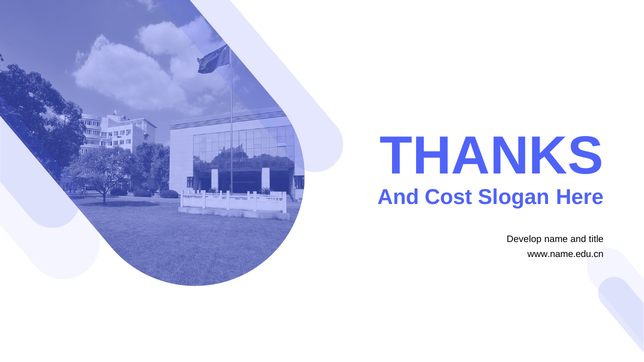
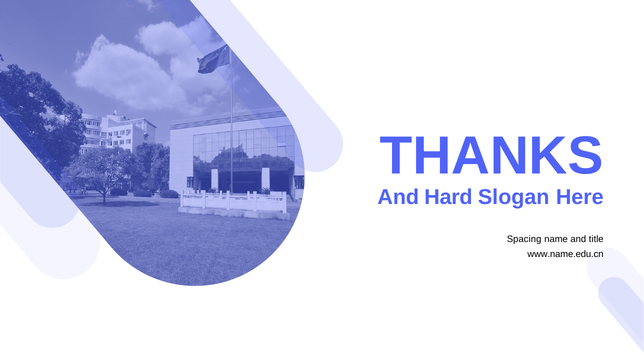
Cost: Cost -> Hard (448, 197)
Develop: Develop -> Spacing (524, 239)
